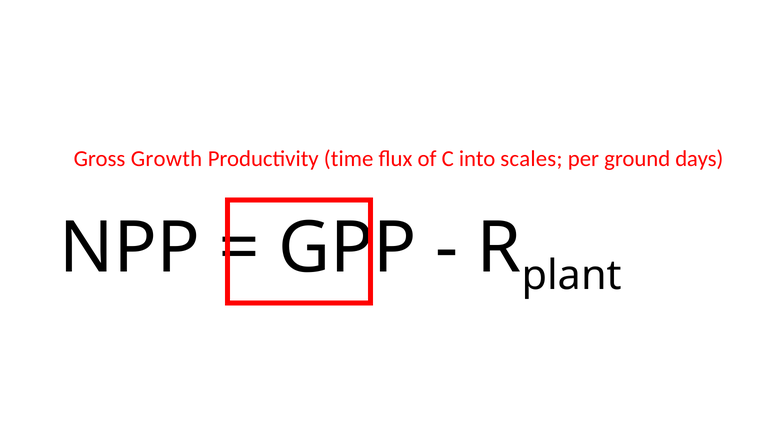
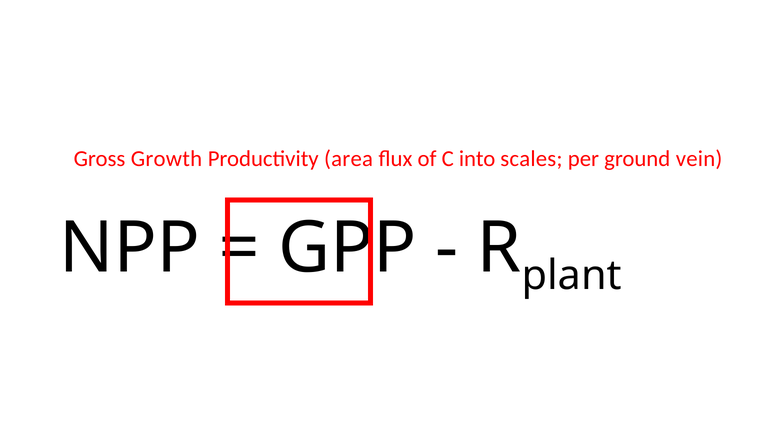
time: time -> area (349, 159)
days: days -> vein (699, 159)
